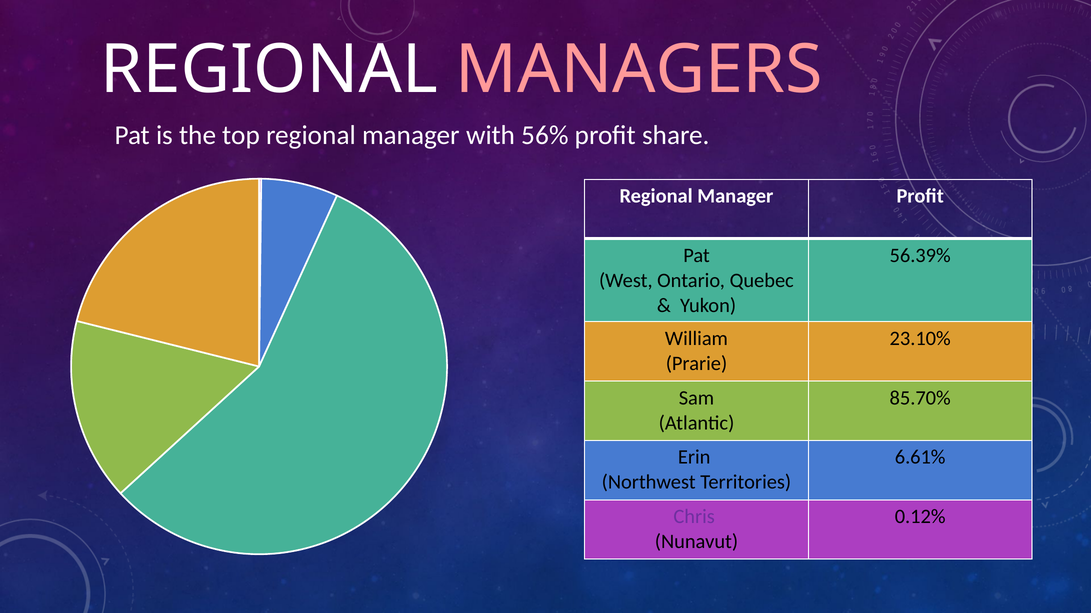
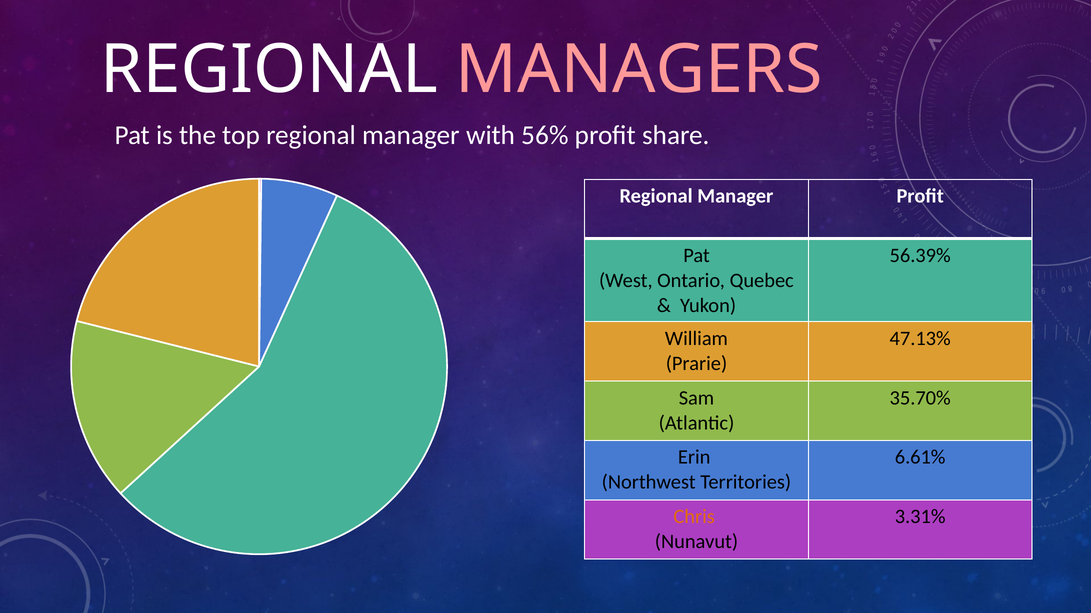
23.10%: 23.10% -> 47.13% (920, 339)
85.70%: 85.70% -> 35.70% (920, 398)
Chris colour: purple -> orange (694, 517)
0.12%: 0.12% -> 3.31% (920, 517)
